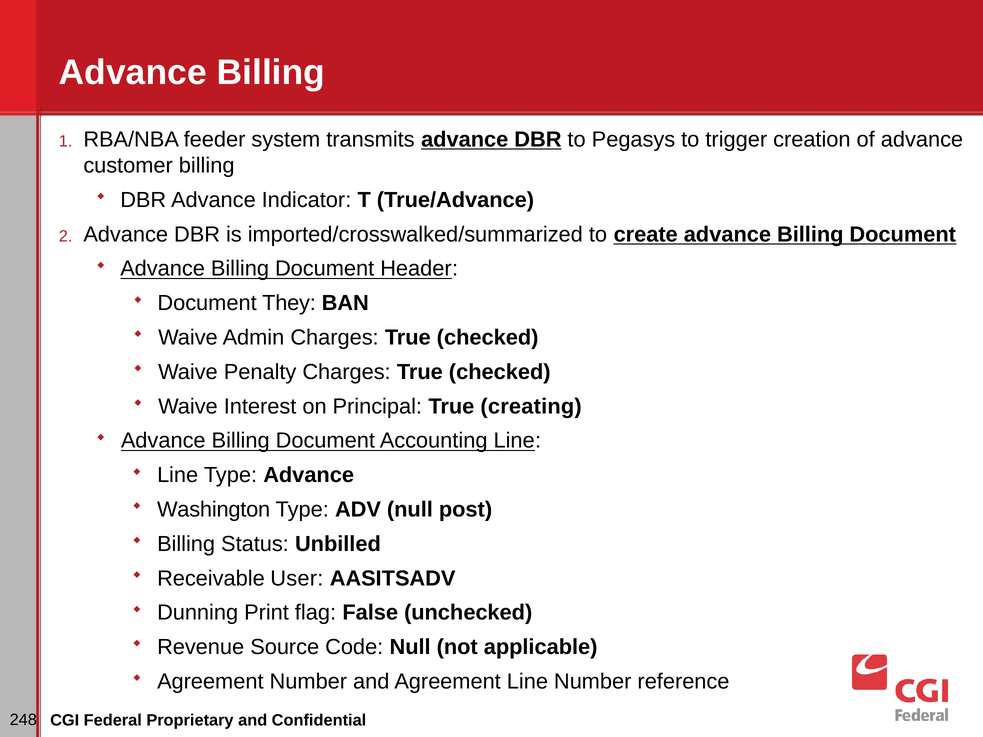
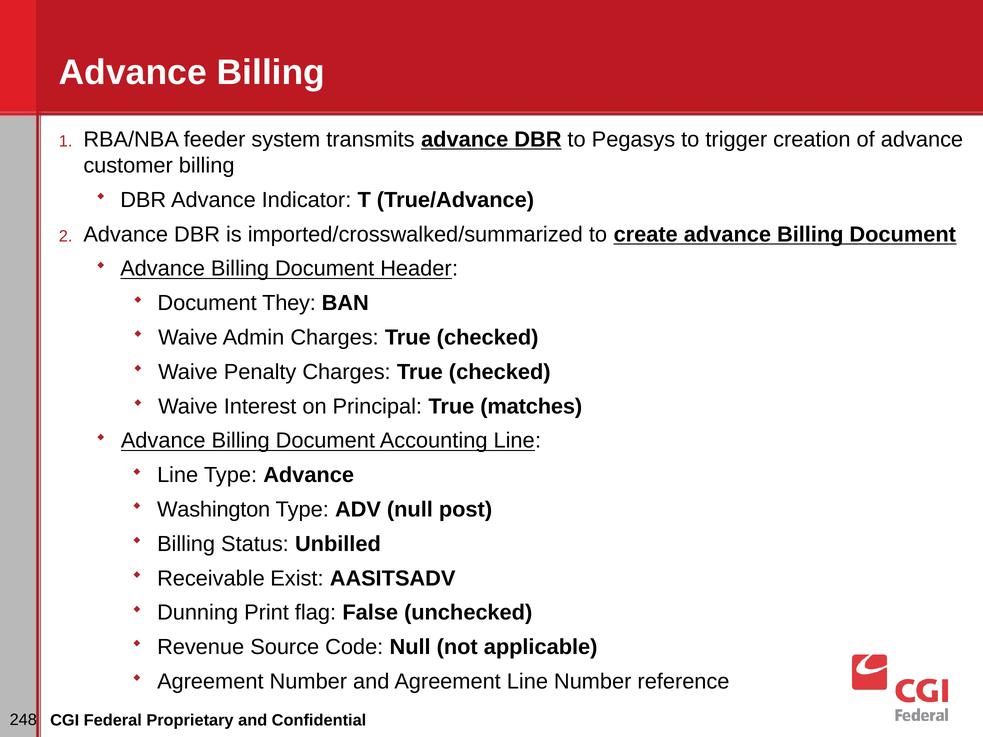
creating: creating -> matches (531, 407)
User: User -> Exist (297, 579)
